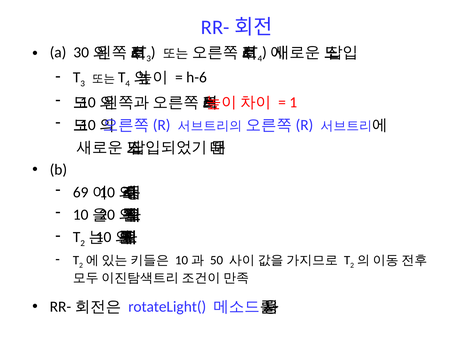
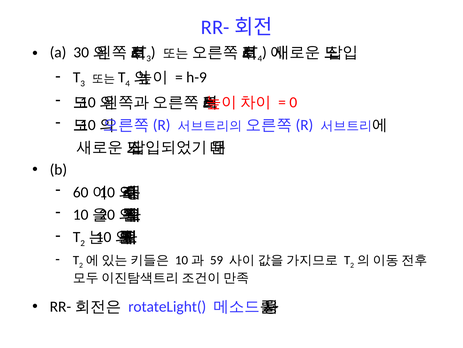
h-6: h-6 -> h-9 (197, 77)
1: 1 -> 0 (293, 102)
69: 69 -> 60 (81, 192)
50: 50 -> 59 (217, 260)
